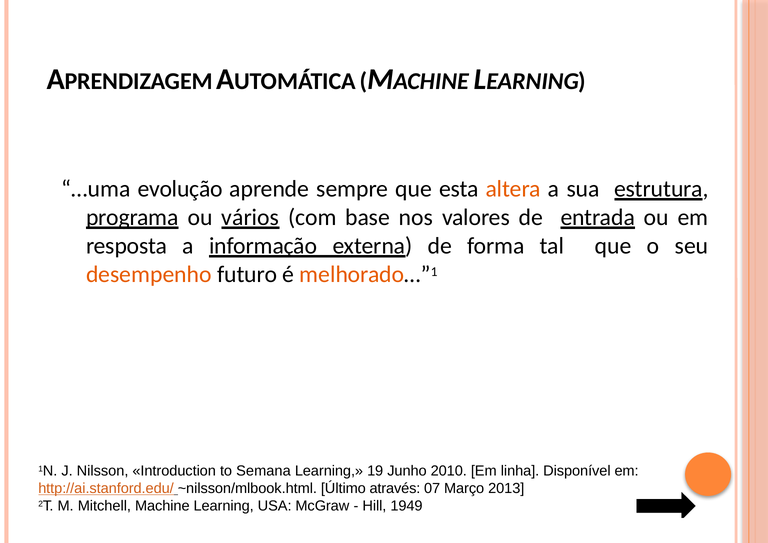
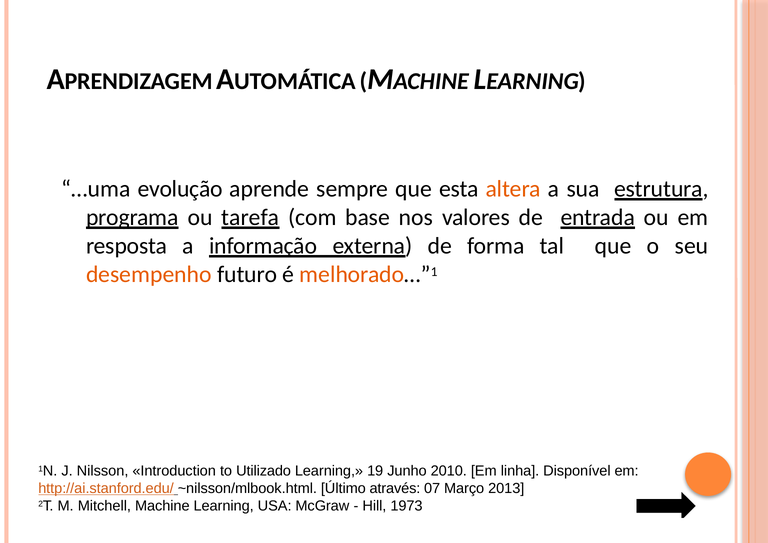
vários: vários -> tarefa (250, 217)
Semana: Semana -> Utilizado (264, 471)
1949: 1949 -> 1973 (406, 506)
